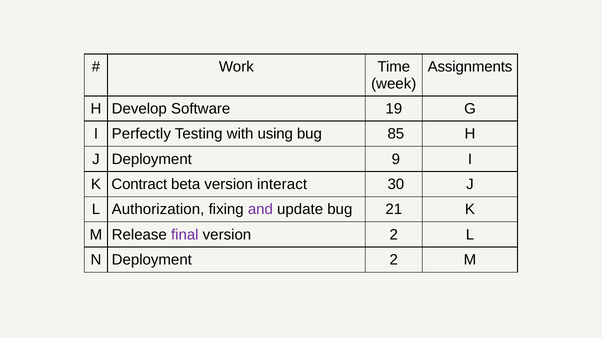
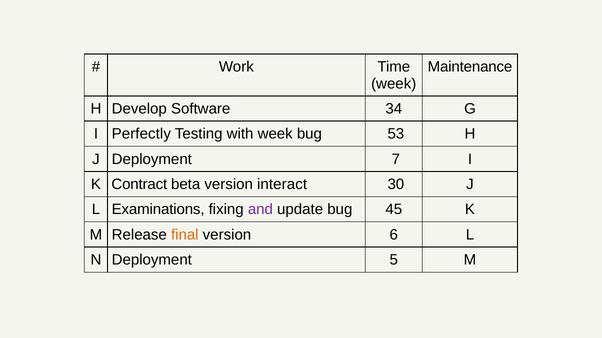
Assignments: Assignments -> Maintenance (470, 67)
19: 19 -> 34 (394, 109)
with using: using -> week (275, 134)
85: 85 -> 53 (396, 134)
9: 9 -> 7 (396, 159)
Authorization: Authorization -> Examinations (158, 210)
21: 21 -> 45 (394, 210)
final colour: purple -> orange (185, 235)
version 2: 2 -> 6 (394, 235)
Deployment 2: 2 -> 5 (394, 260)
